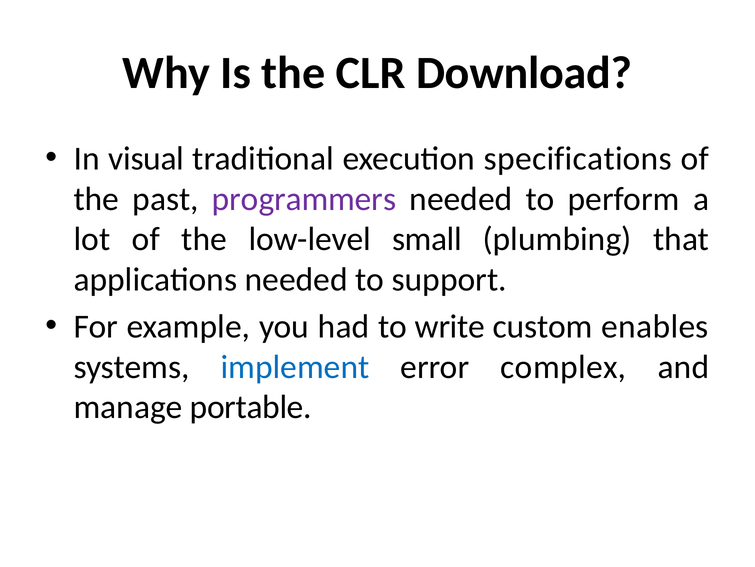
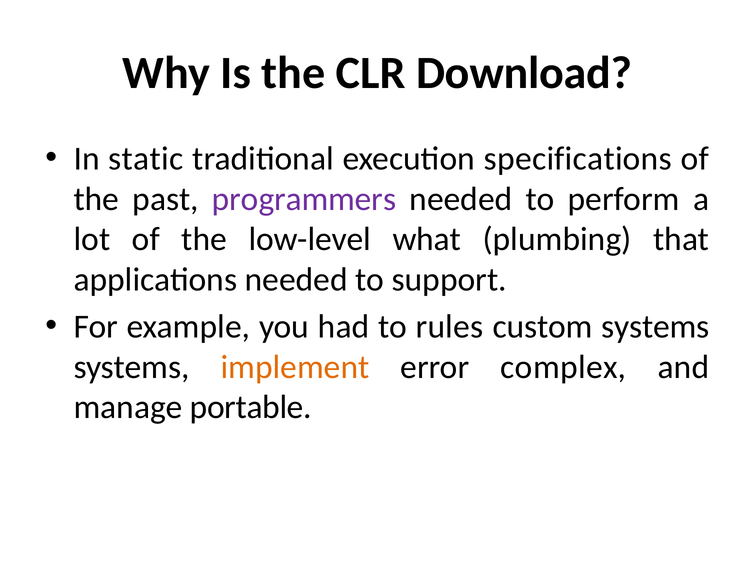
visual: visual -> static (146, 158)
small: small -> what (427, 239)
write: write -> rules (450, 326)
custom enables: enables -> systems (655, 326)
implement colour: blue -> orange (295, 366)
